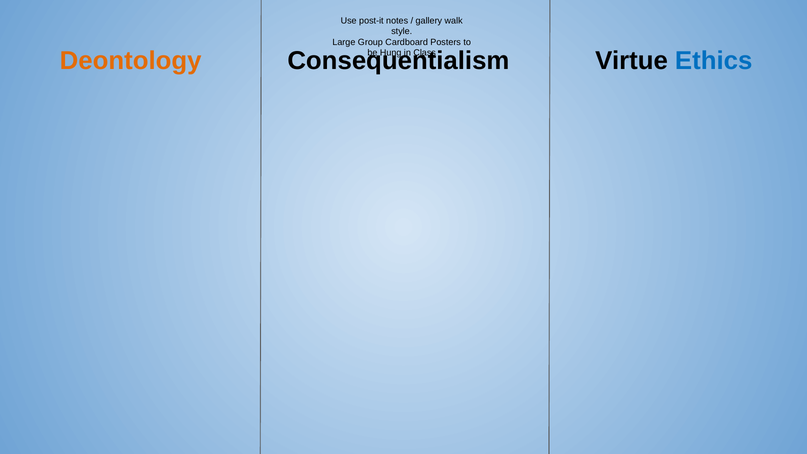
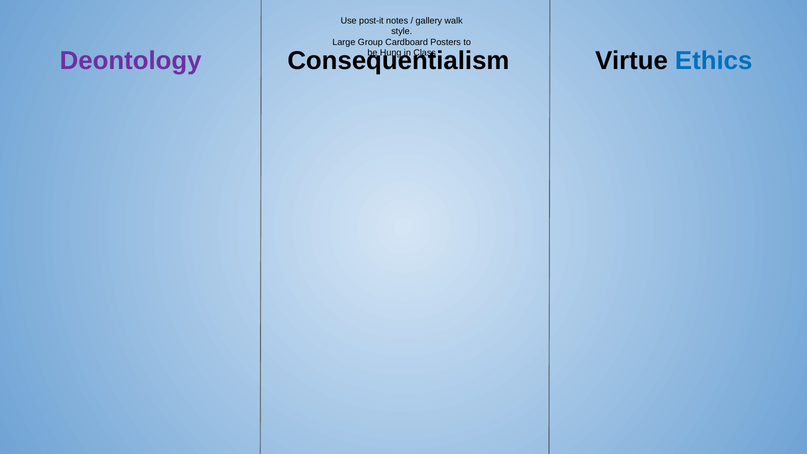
Deontology colour: orange -> purple (131, 61)
